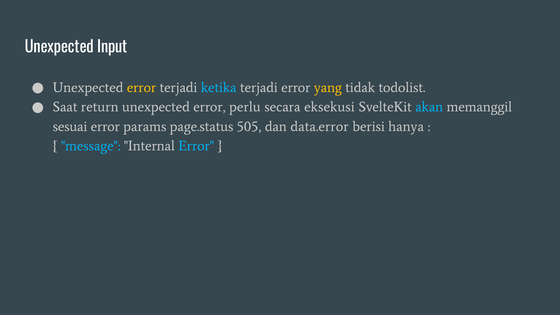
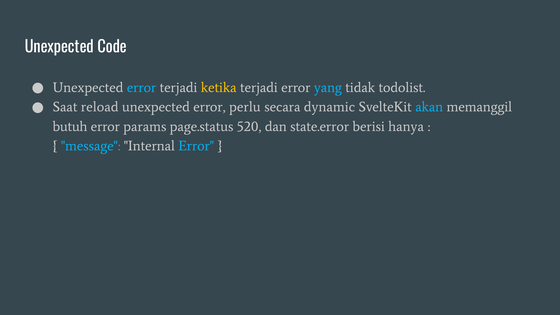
Input: Input -> Code (112, 47)
error colour: yellow -> light blue (142, 87)
ketika colour: light blue -> yellow (219, 87)
yang colour: yellow -> light blue (328, 87)
return: return -> reload (100, 107)
eksekusi: eksekusi -> dynamic (329, 107)
sesuai: sesuai -> butuh (70, 126)
505: 505 -> 520 (249, 126)
data.error: data.error -> state.error (320, 126)
